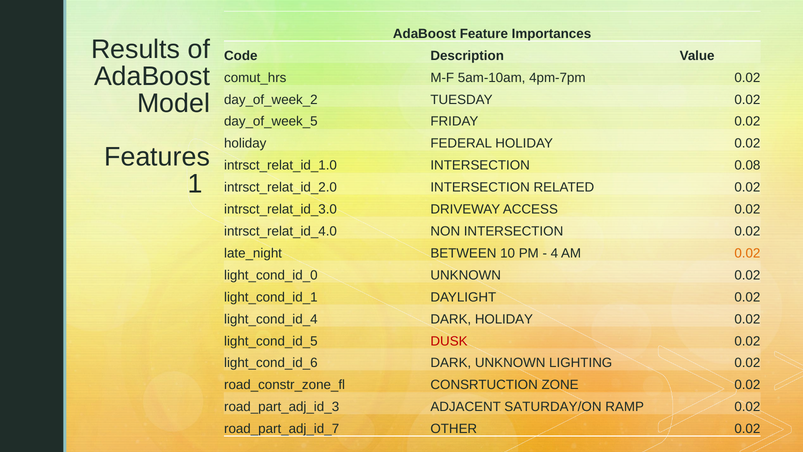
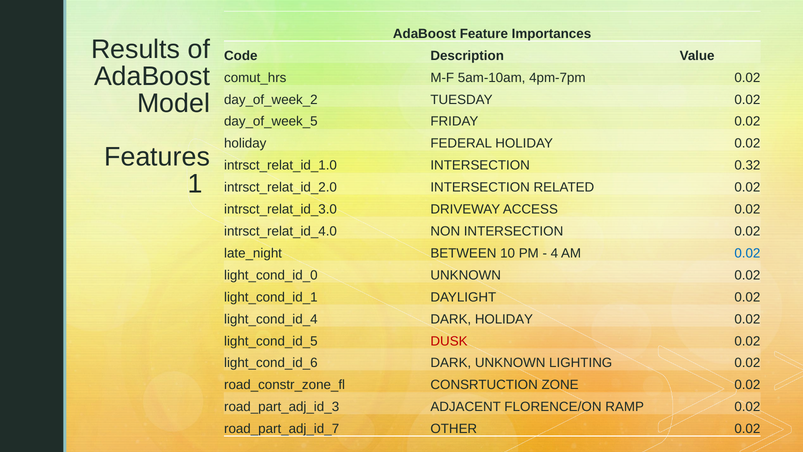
0.08: 0.08 -> 0.32 (747, 165)
0.02 colour: orange -> blue (747, 253)
SATURDAY/ON: SATURDAY/ON -> FLORENCE/ON (553, 407)
